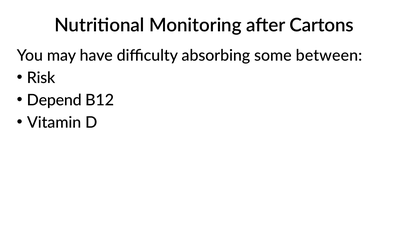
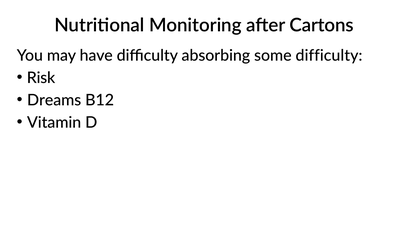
some between: between -> difficulty (329, 56)
Depend: Depend -> Dreams (54, 100)
